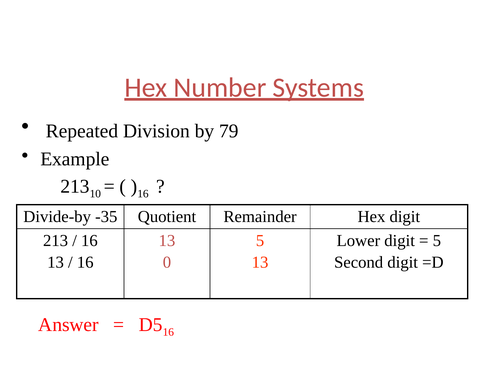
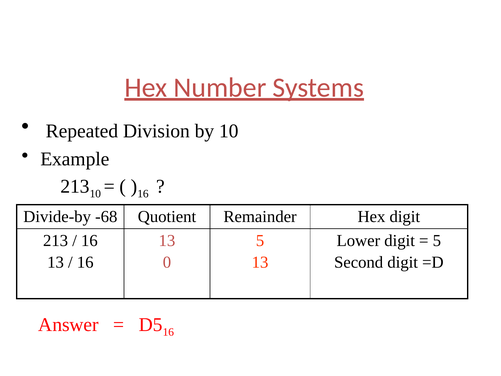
by 79: 79 -> 10 (229, 131)
-35: -35 -> -68 (106, 216)
